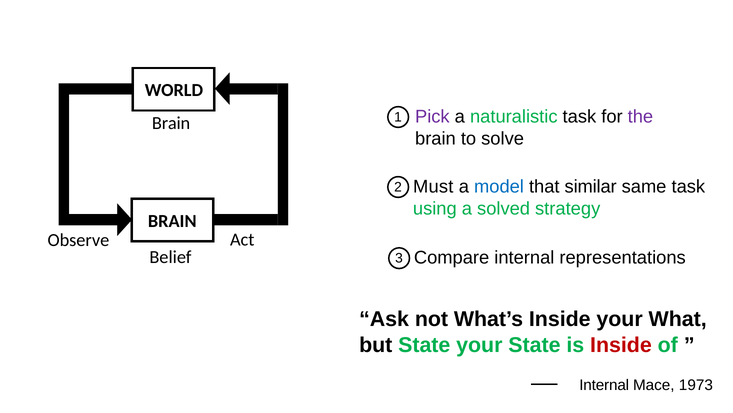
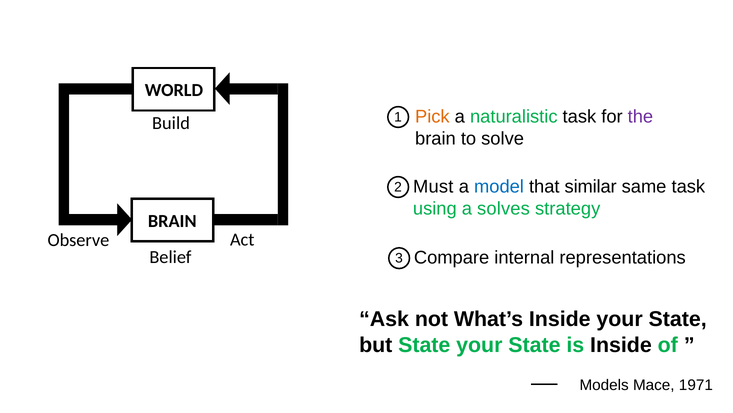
Pick colour: purple -> orange (432, 117)
Brain: Brain -> Build (171, 123)
solved: solved -> solves (503, 208)
Inside your What: What -> State (678, 319)
Inside colour: red -> black (621, 345)
Internal: Internal -> Models (604, 384)
1973: 1973 -> 1971 (696, 384)
